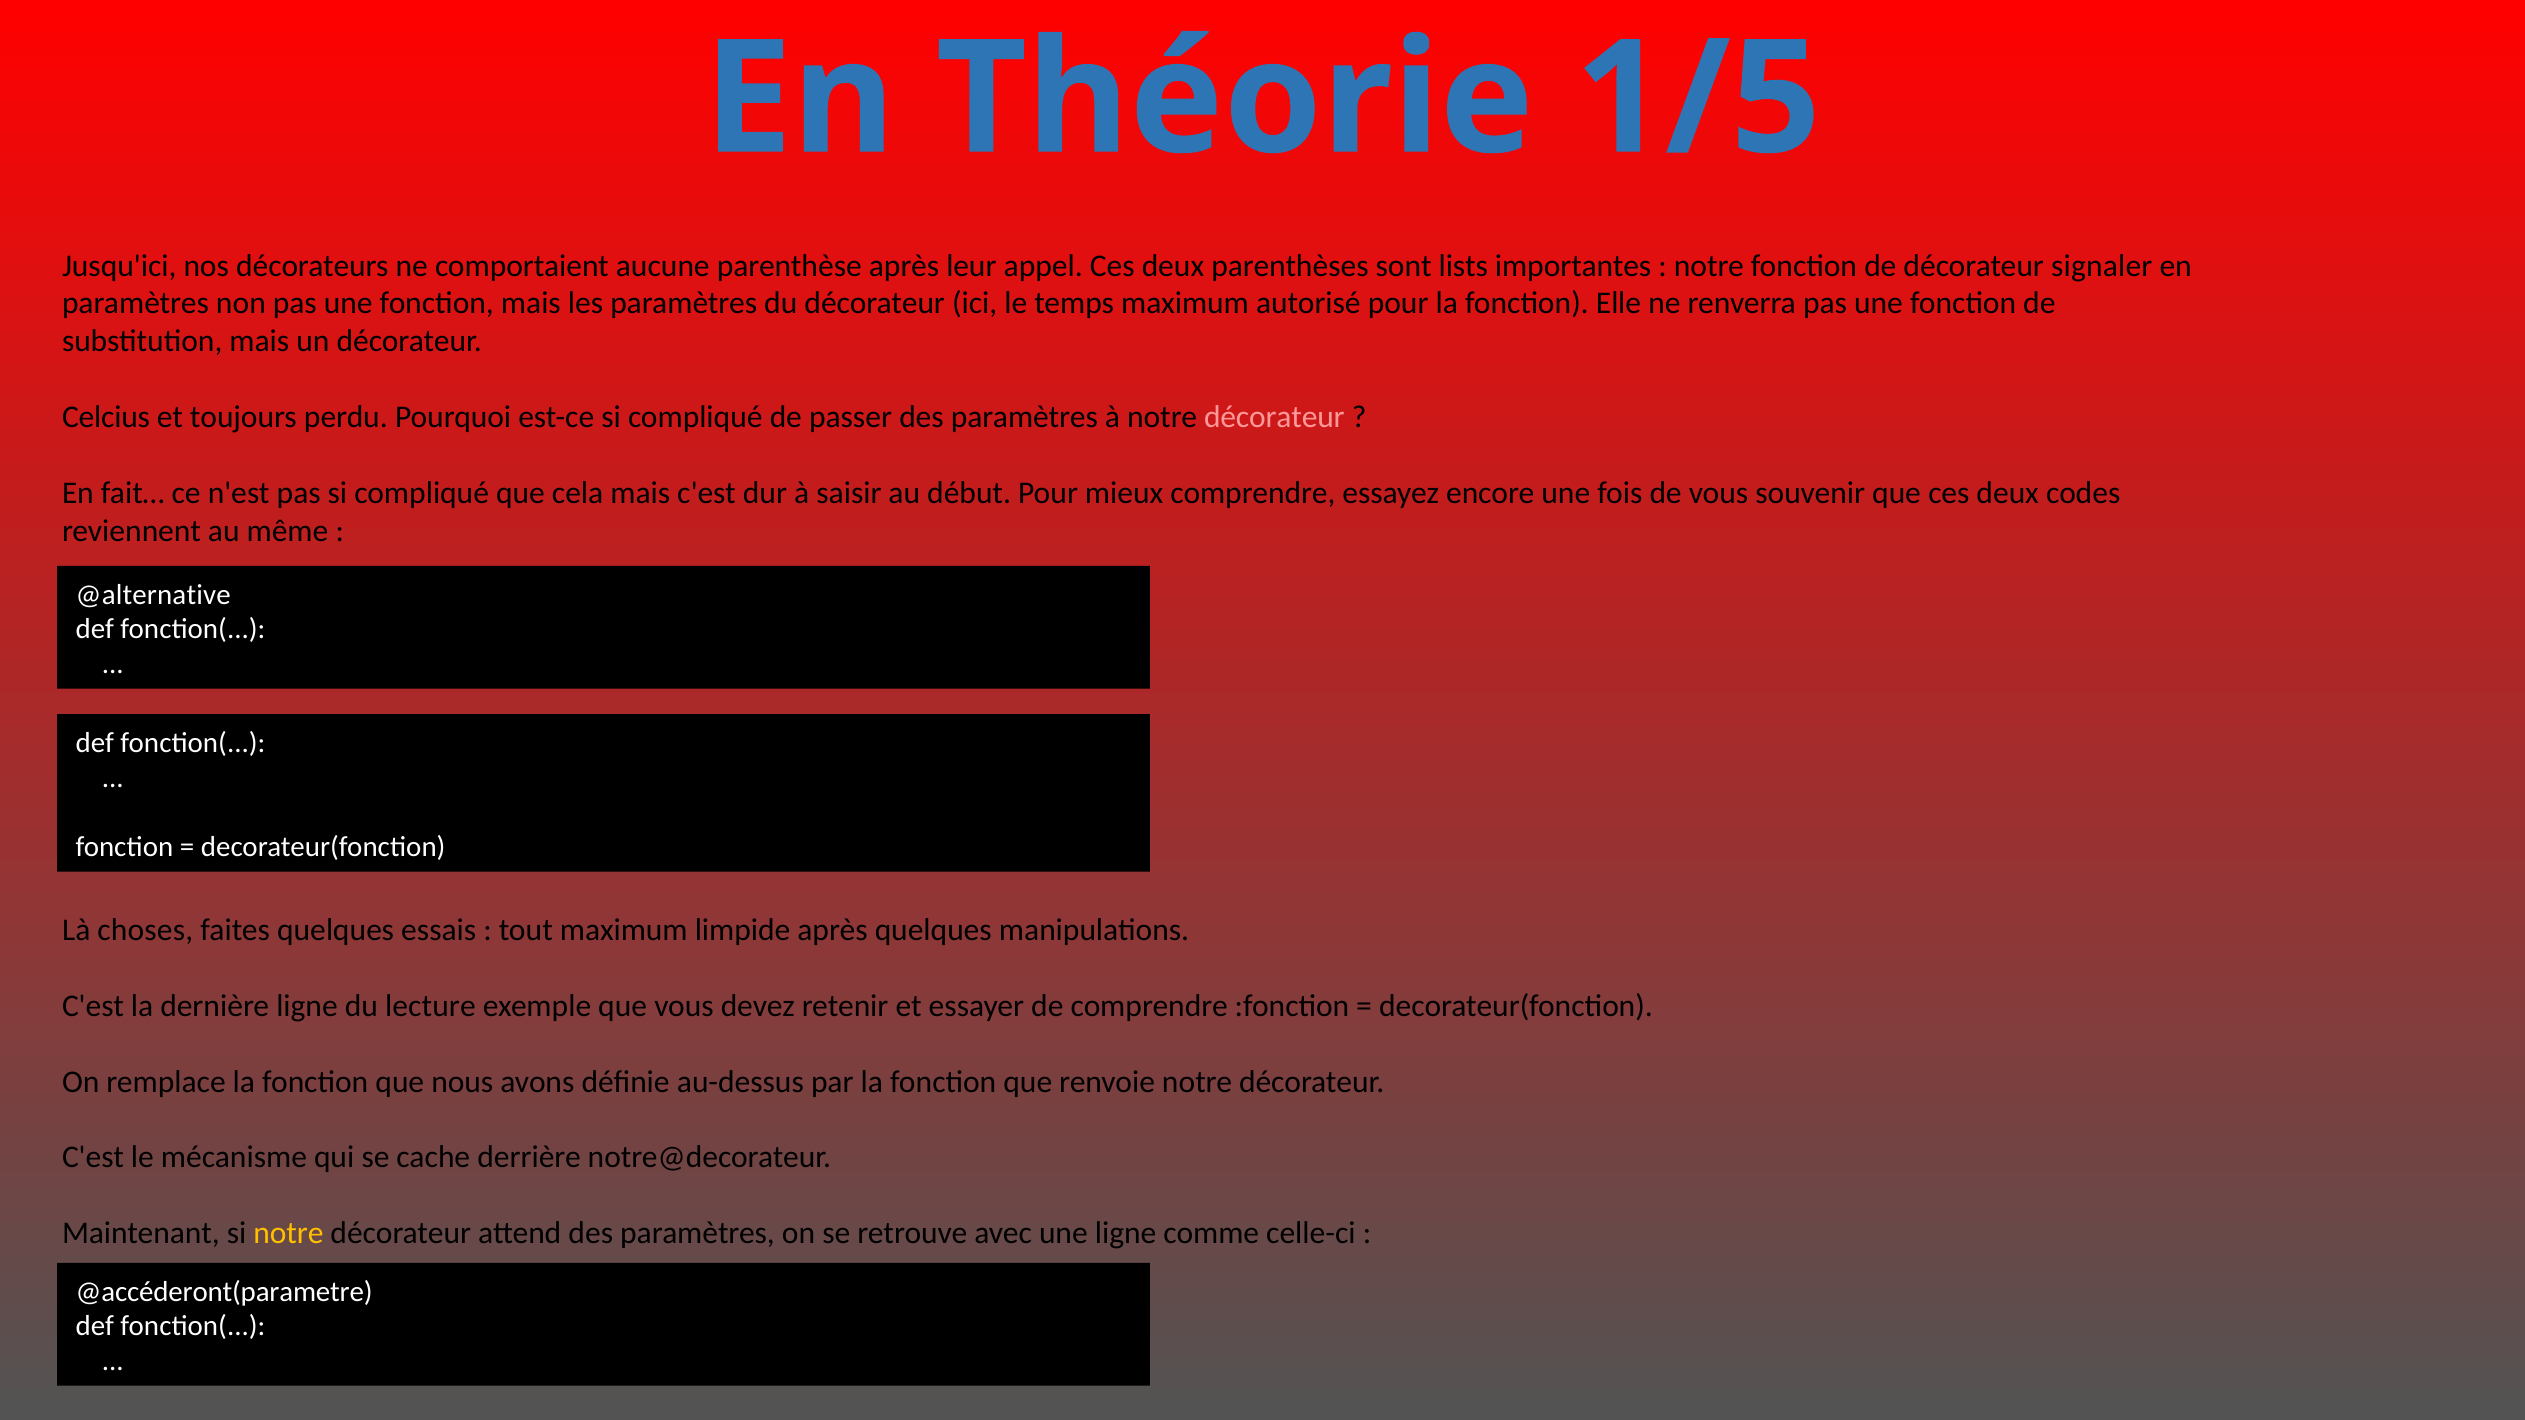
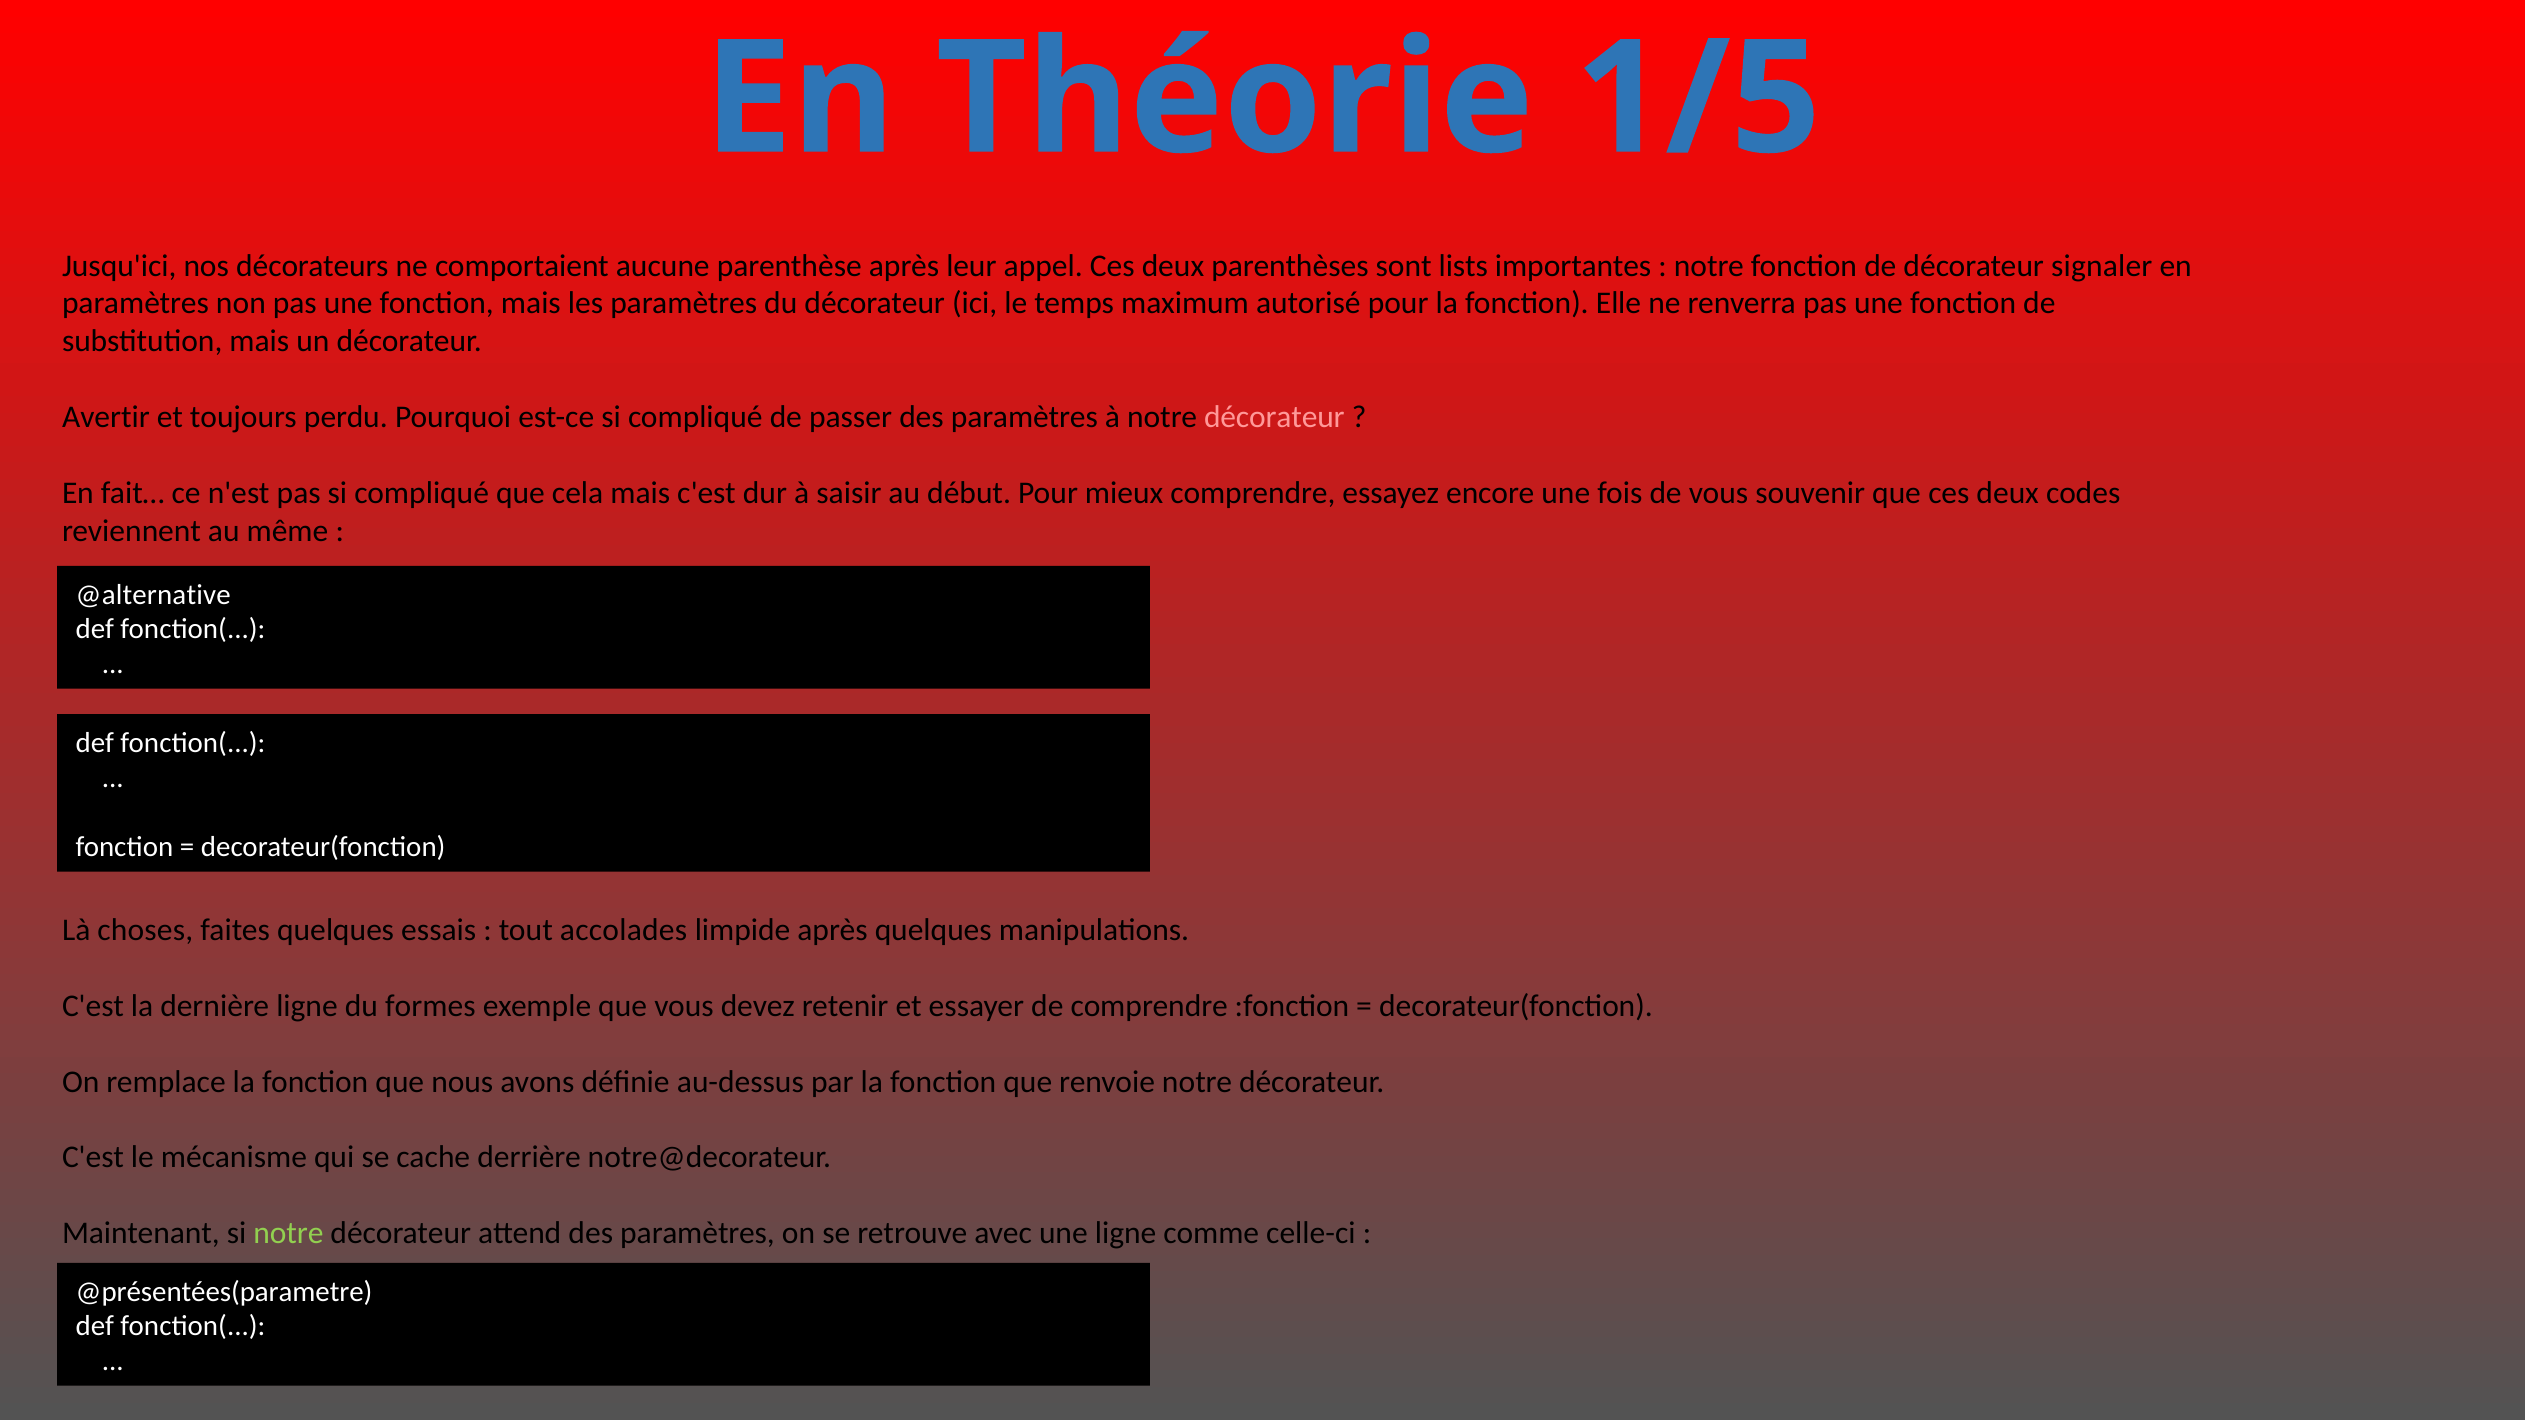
Celcius: Celcius -> Avertir (106, 417)
tout maximum: maximum -> accolades (624, 930)
lecture: lecture -> formes (430, 1006)
notre colour: yellow -> light green (288, 1233)
@accéderont(parametre: @accéderont(parametre -> @présentées(parametre (224, 1292)
